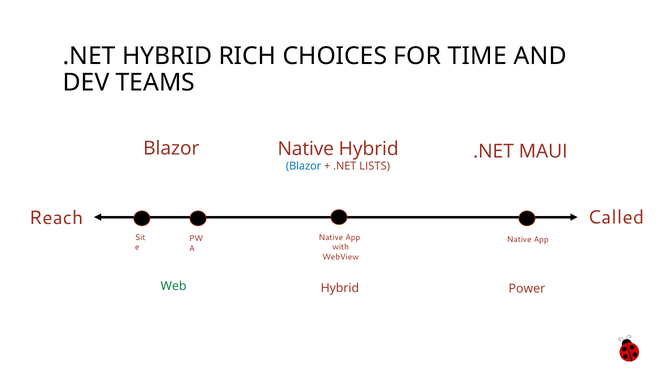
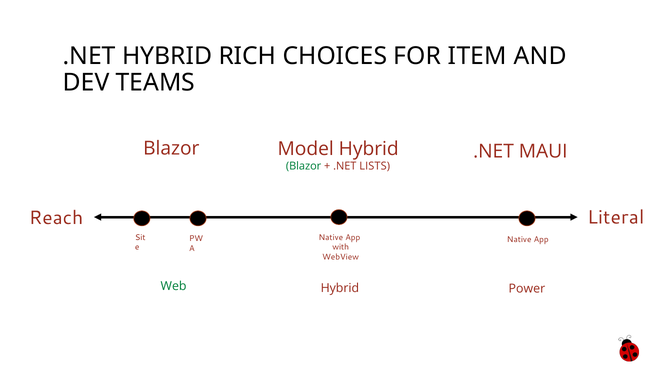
TIME: TIME -> ITEM (477, 56)
Blazor Native: Native -> Model (306, 149)
Blazor colour: blue -> green (304, 167)
Called: Called -> Literal (616, 218)
